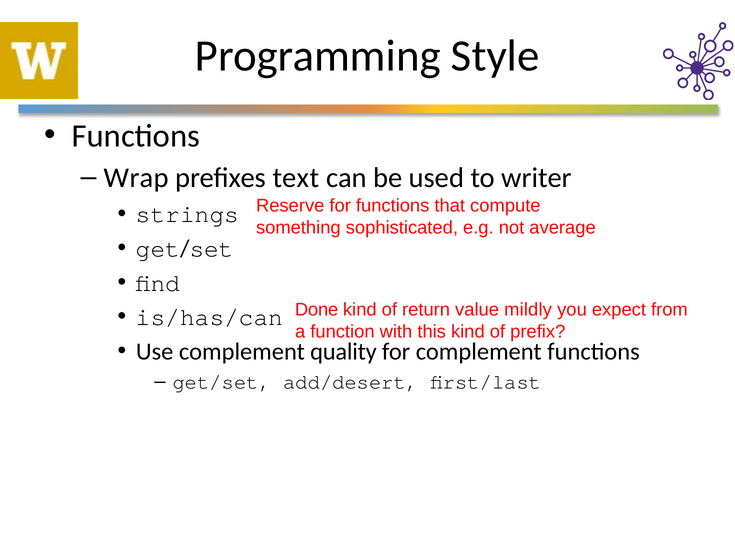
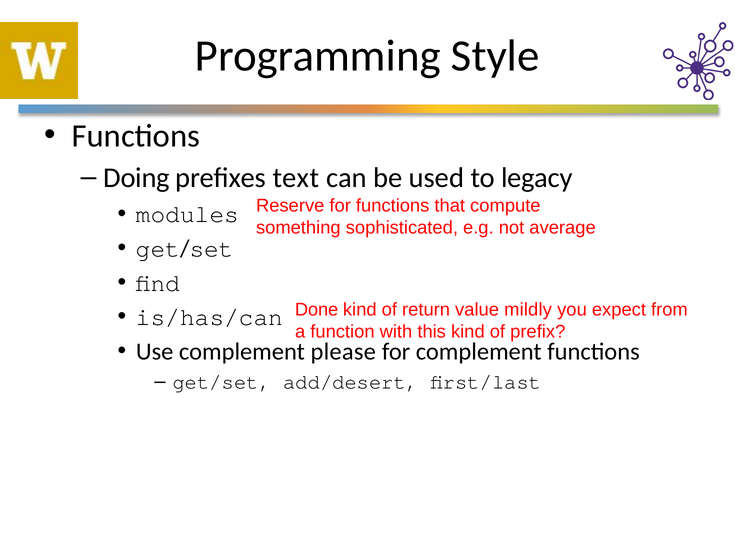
Wrap: Wrap -> Doing (137, 178)
writer: writer -> legacy (537, 178)
strings: strings -> modules (187, 214)
quality: quality -> please (343, 352)
